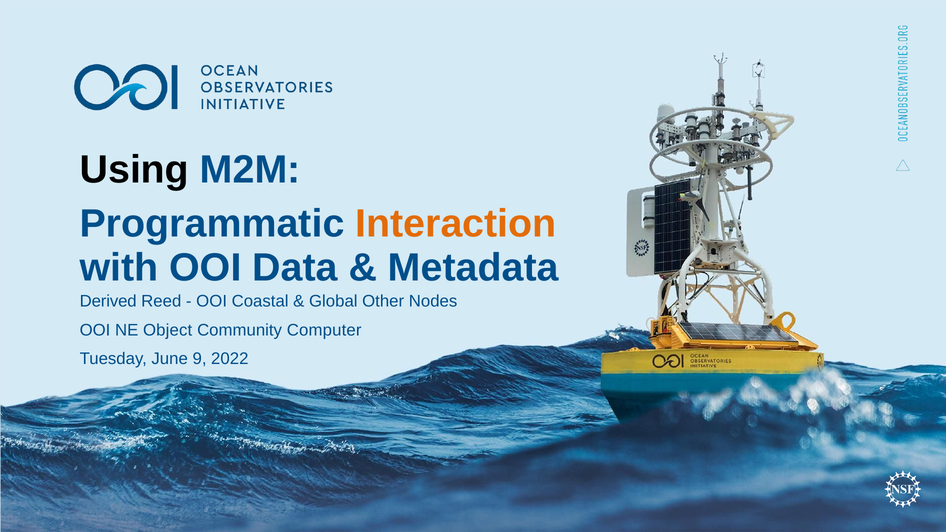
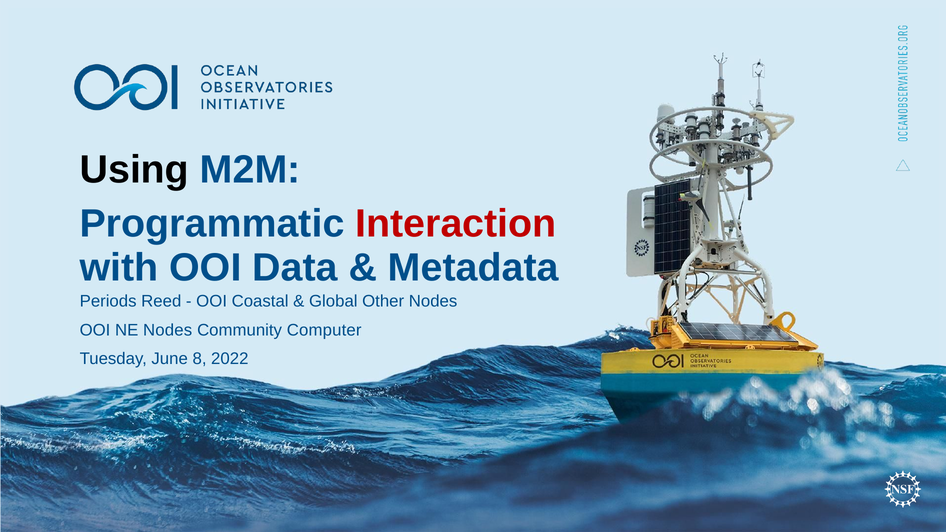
Interaction colour: orange -> red (456, 224)
Derived: Derived -> Periods (108, 301)
NE Object: Object -> Nodes (168, 330)
9: 9 -> 8 (200, 359)
